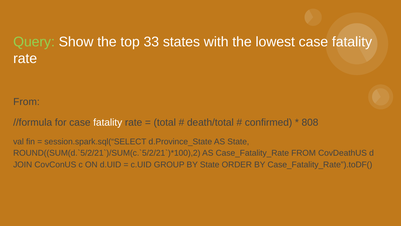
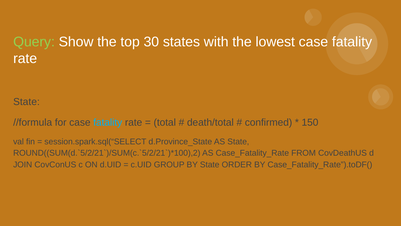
33: 33 -> 30 (151, 42)
From: From -> State (26, 102)
fatality colour: white -> light blue (108, 122)
808: 808 -> 150 (310, 122)
